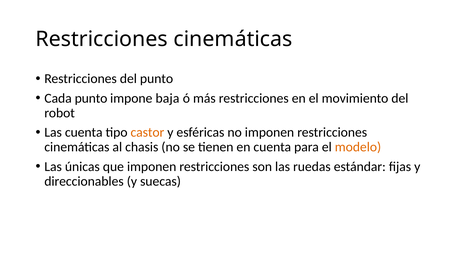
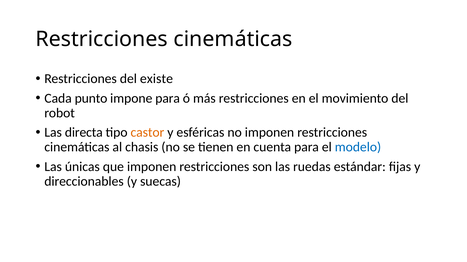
del punto: punto -> existe (156, 79)
impone baja: baja -> para (168, 99)
Las cuenta: cuenta -> directa (84, 133)
modelo colour: orange -> blue (358, 148)
